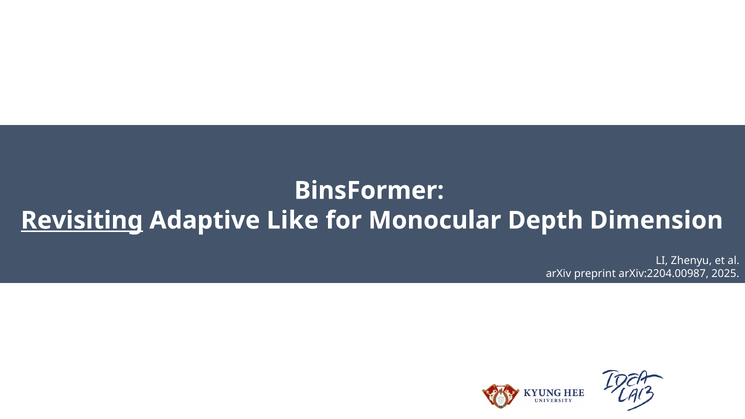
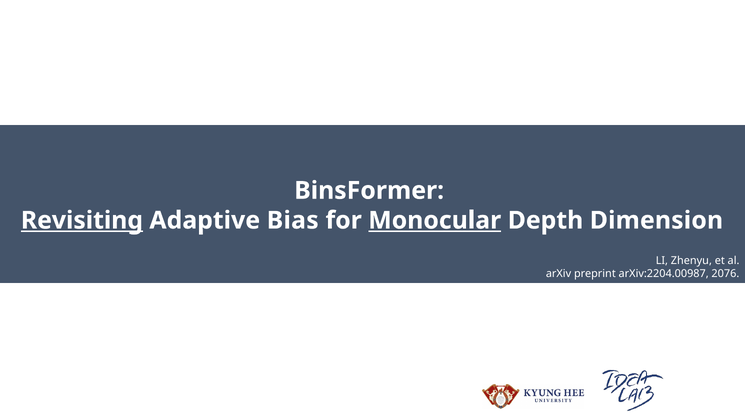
Like: Like -> Bias (293, 220)
Monocular underline: none -> present (435, 220)
2025: 2025 -> 2076 (725, 274)
